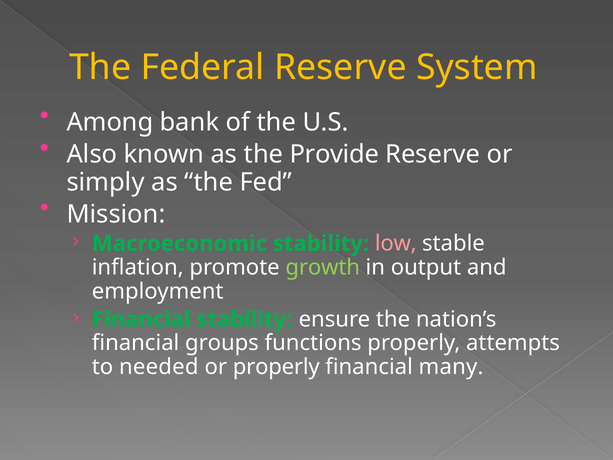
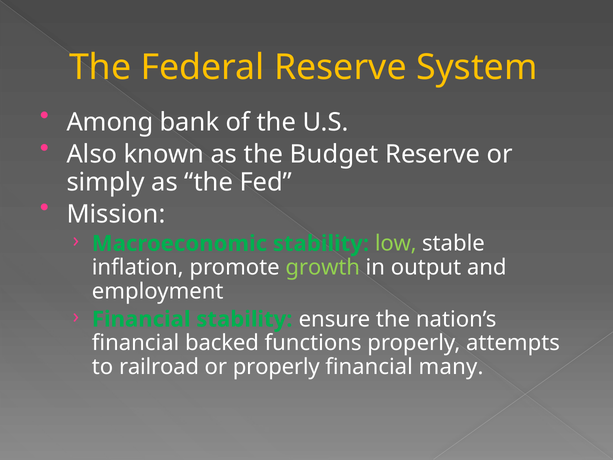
Provide: Provide -> Budget (334, 154)
low colour: pink -> light green (396, 243)
groups: groups -> backed (222, 343)
needed: needed -> railroad (159, 367)
